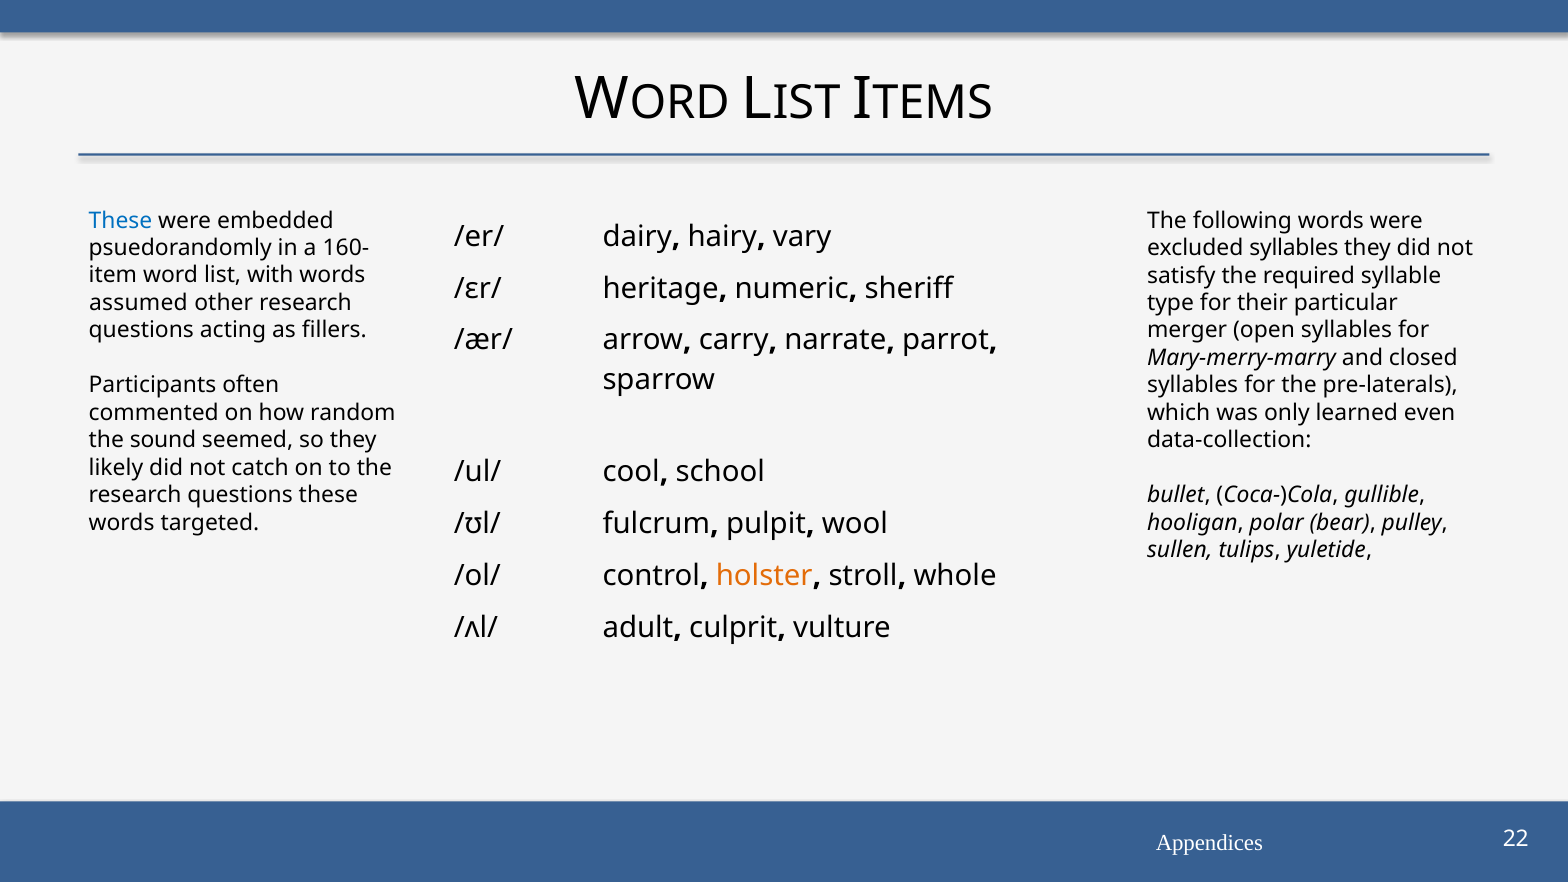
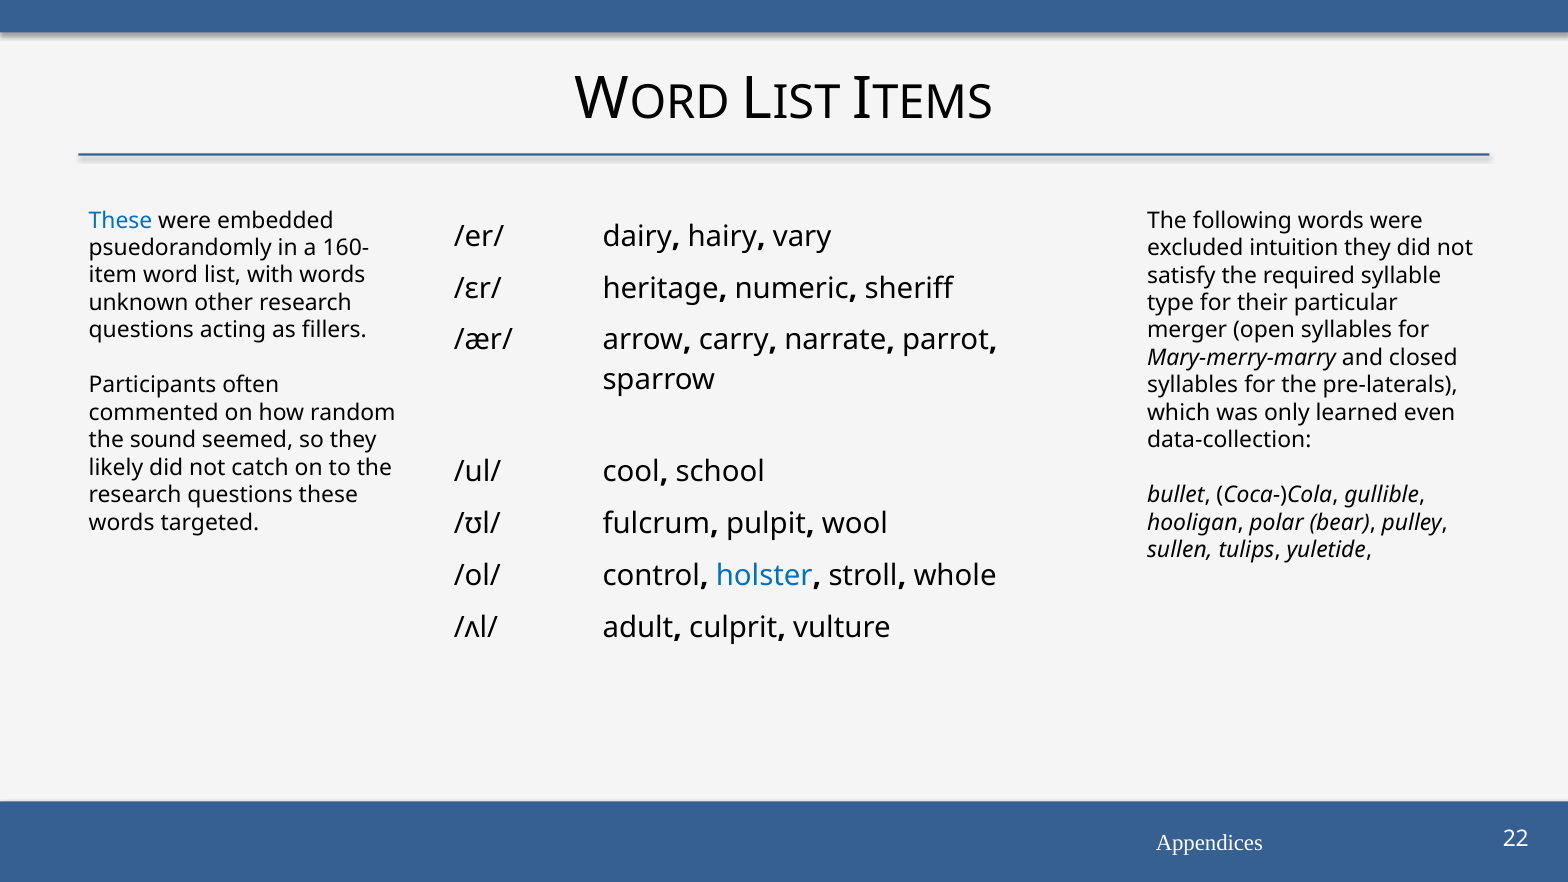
excluded syllables: syllables -> intuition (1294, 248)
assumed: assumed -> unknown (139, 303)
holster colour: orange -> blue (764, 576)
